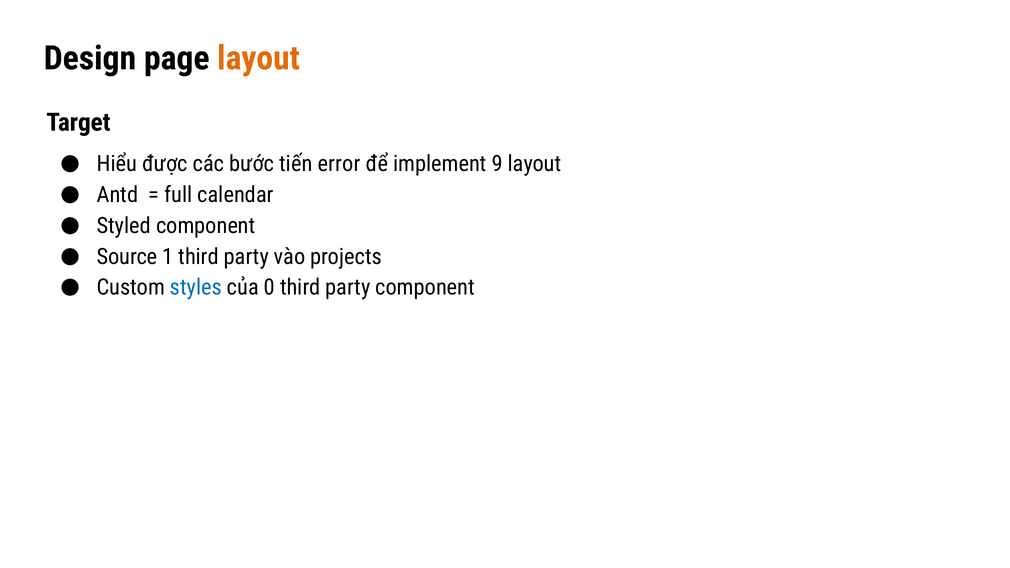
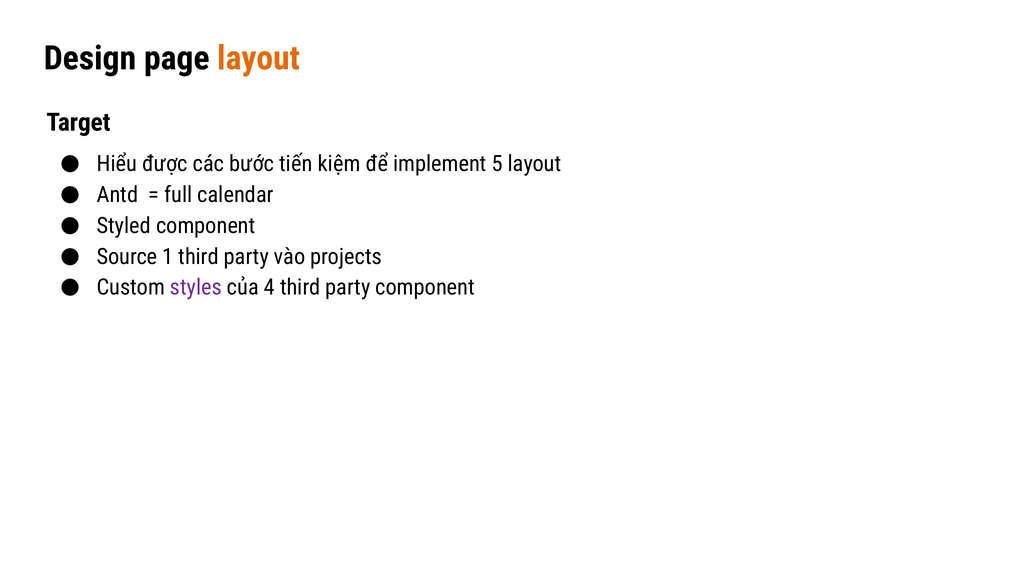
error: error -> kiệm (339, 164)
9: 9 -> 5 (497, 164)
styles colour: blue -> purple (196, 288)
0: 0 -> 4 (269, 288)
